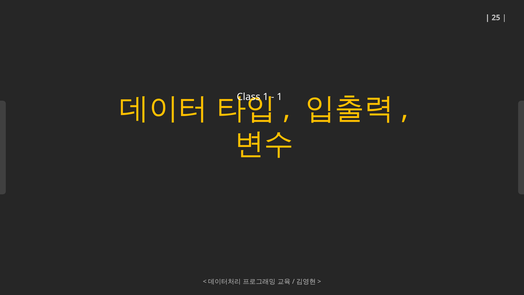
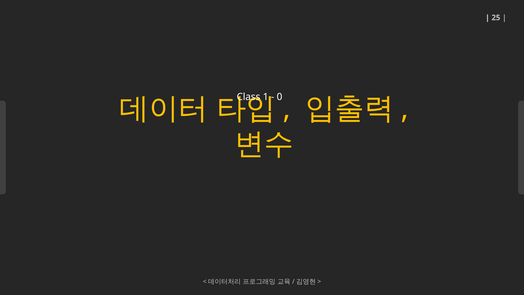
1: 1 -> 0 (280, 97)
